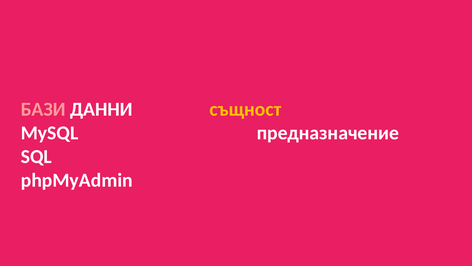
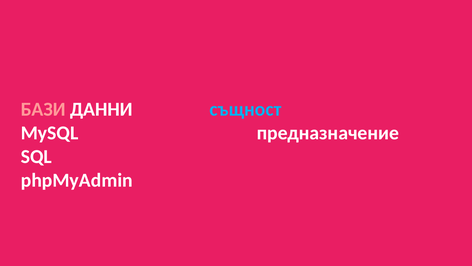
същност colour: yellow -> light blue (246, 109)
